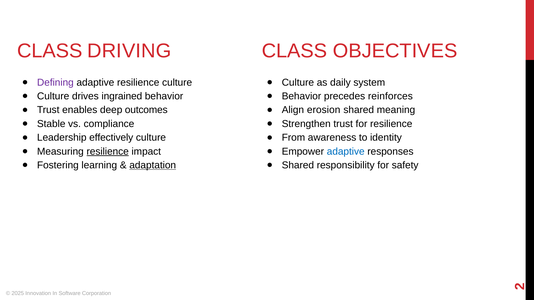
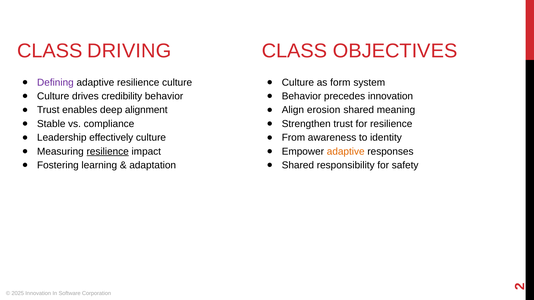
daily: daily -> form (340, 83)
ingrained: ingrained -> credibility (122, 96)
precedes reinforces: reinforces -> innovation (390, 96)
outcomes: outcomes -> alignment (146, 110)
adaptive colour: blue -> orange (346, 152)
adaptation underline: present -> none (153, 165)
